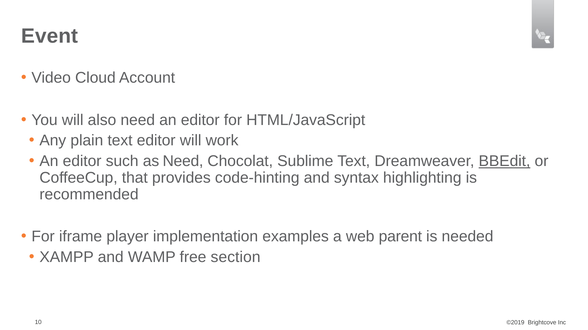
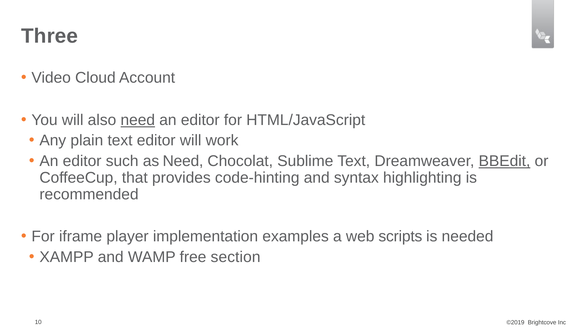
Event: Event -> Three (50, 36)
need underline: none -> present (138, 120)
parent: parent -> scripts (400, 237)
